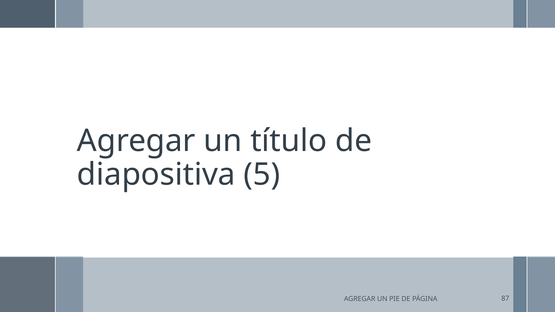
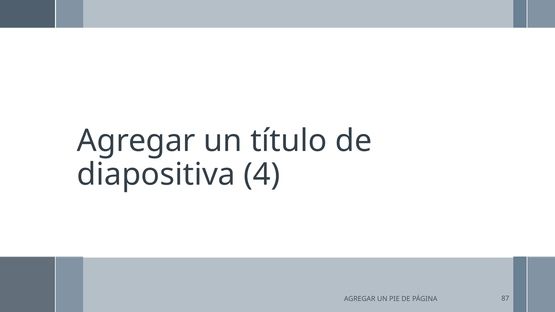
5: 5 -> 4 (262, 175)
